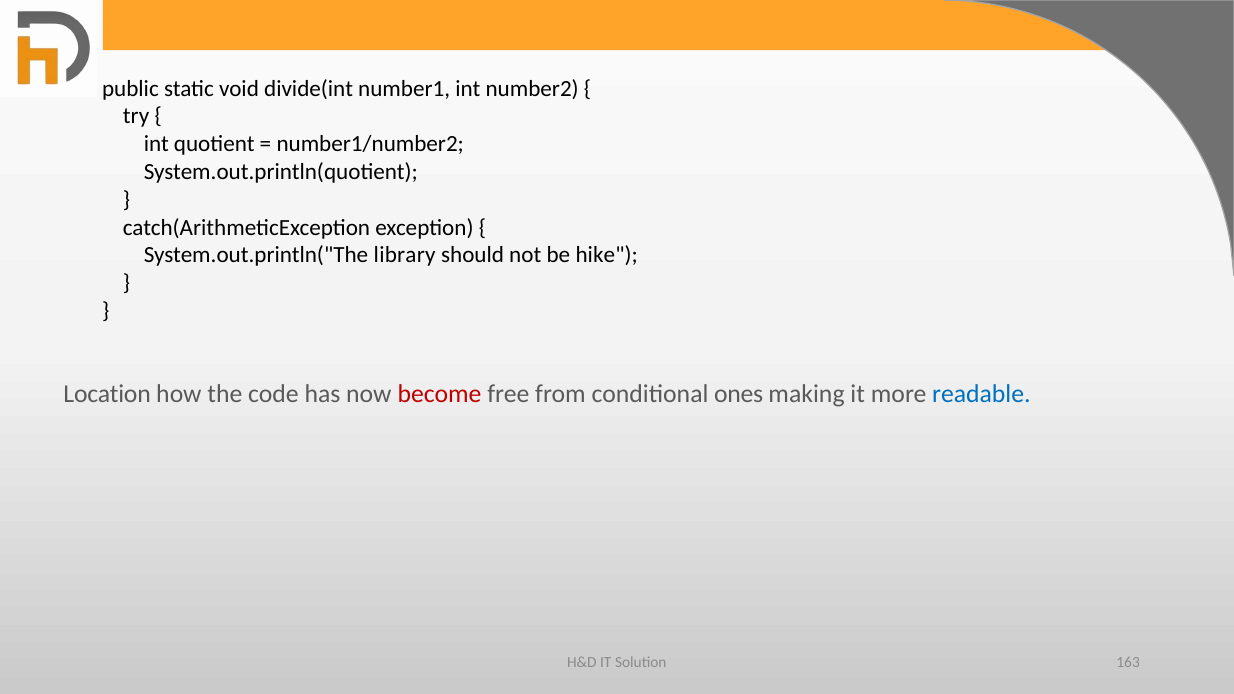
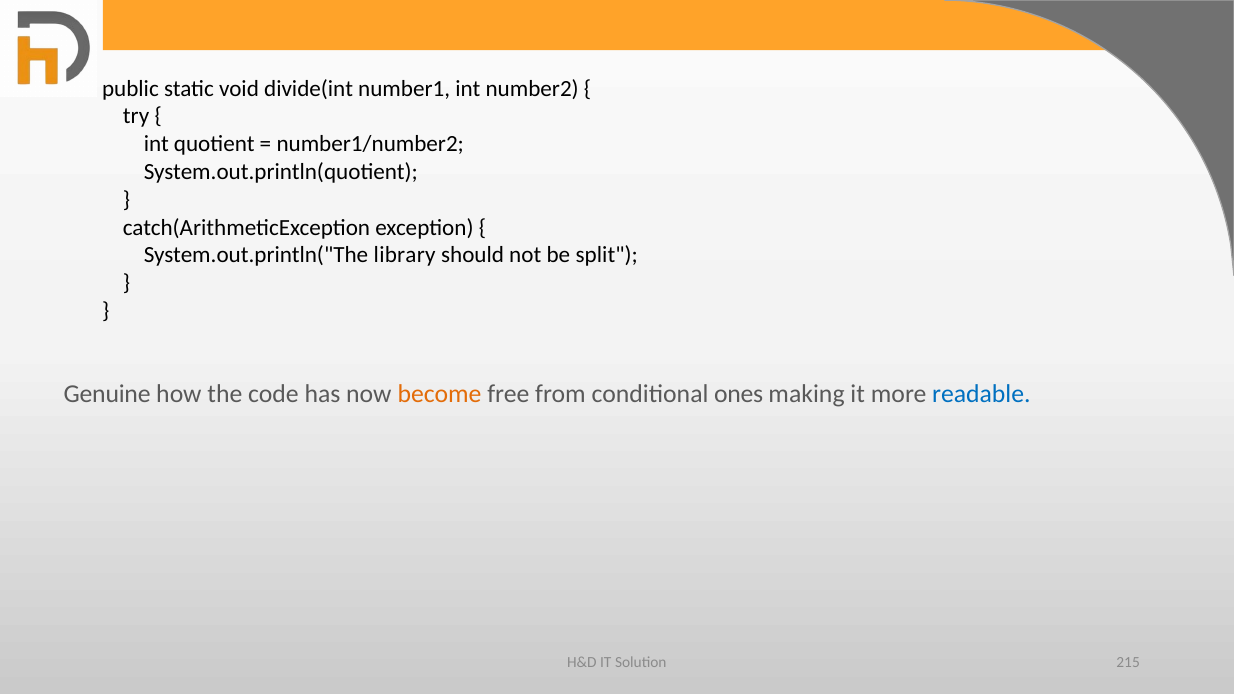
hike: hike -> split (607, 255)
Location: Location -> Genuine (107, 394)
become colour: red -> orange (439, 394)
163: 163 -> 215 (1128, 663)
